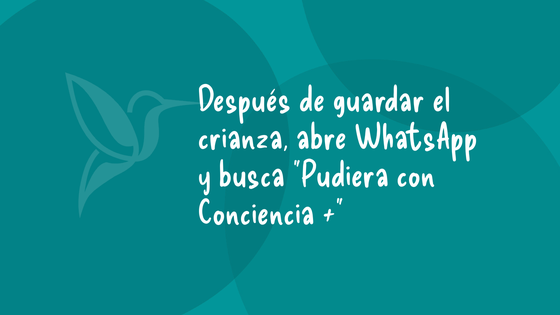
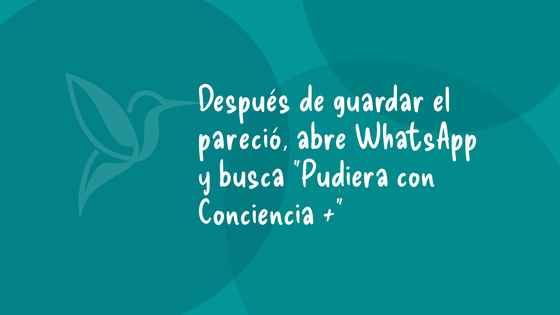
crianza: crianza -> pareció (243, 138)
